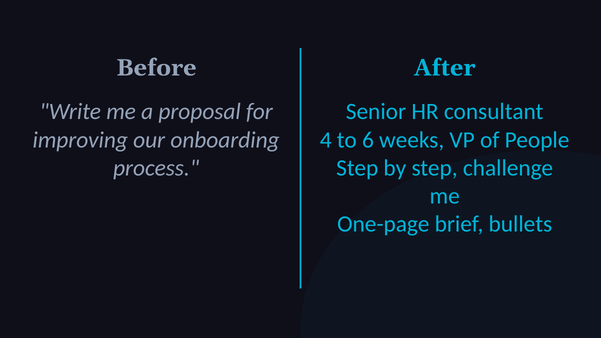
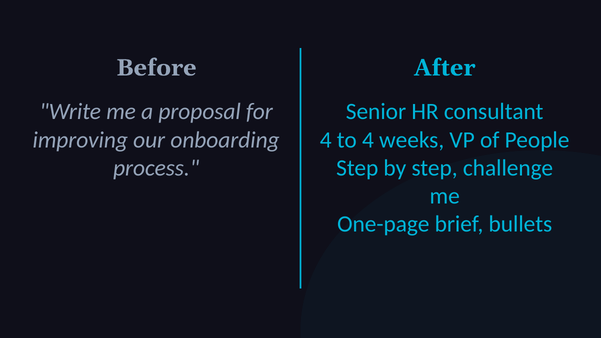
to 6: 6 -> 4 (368, 140)
